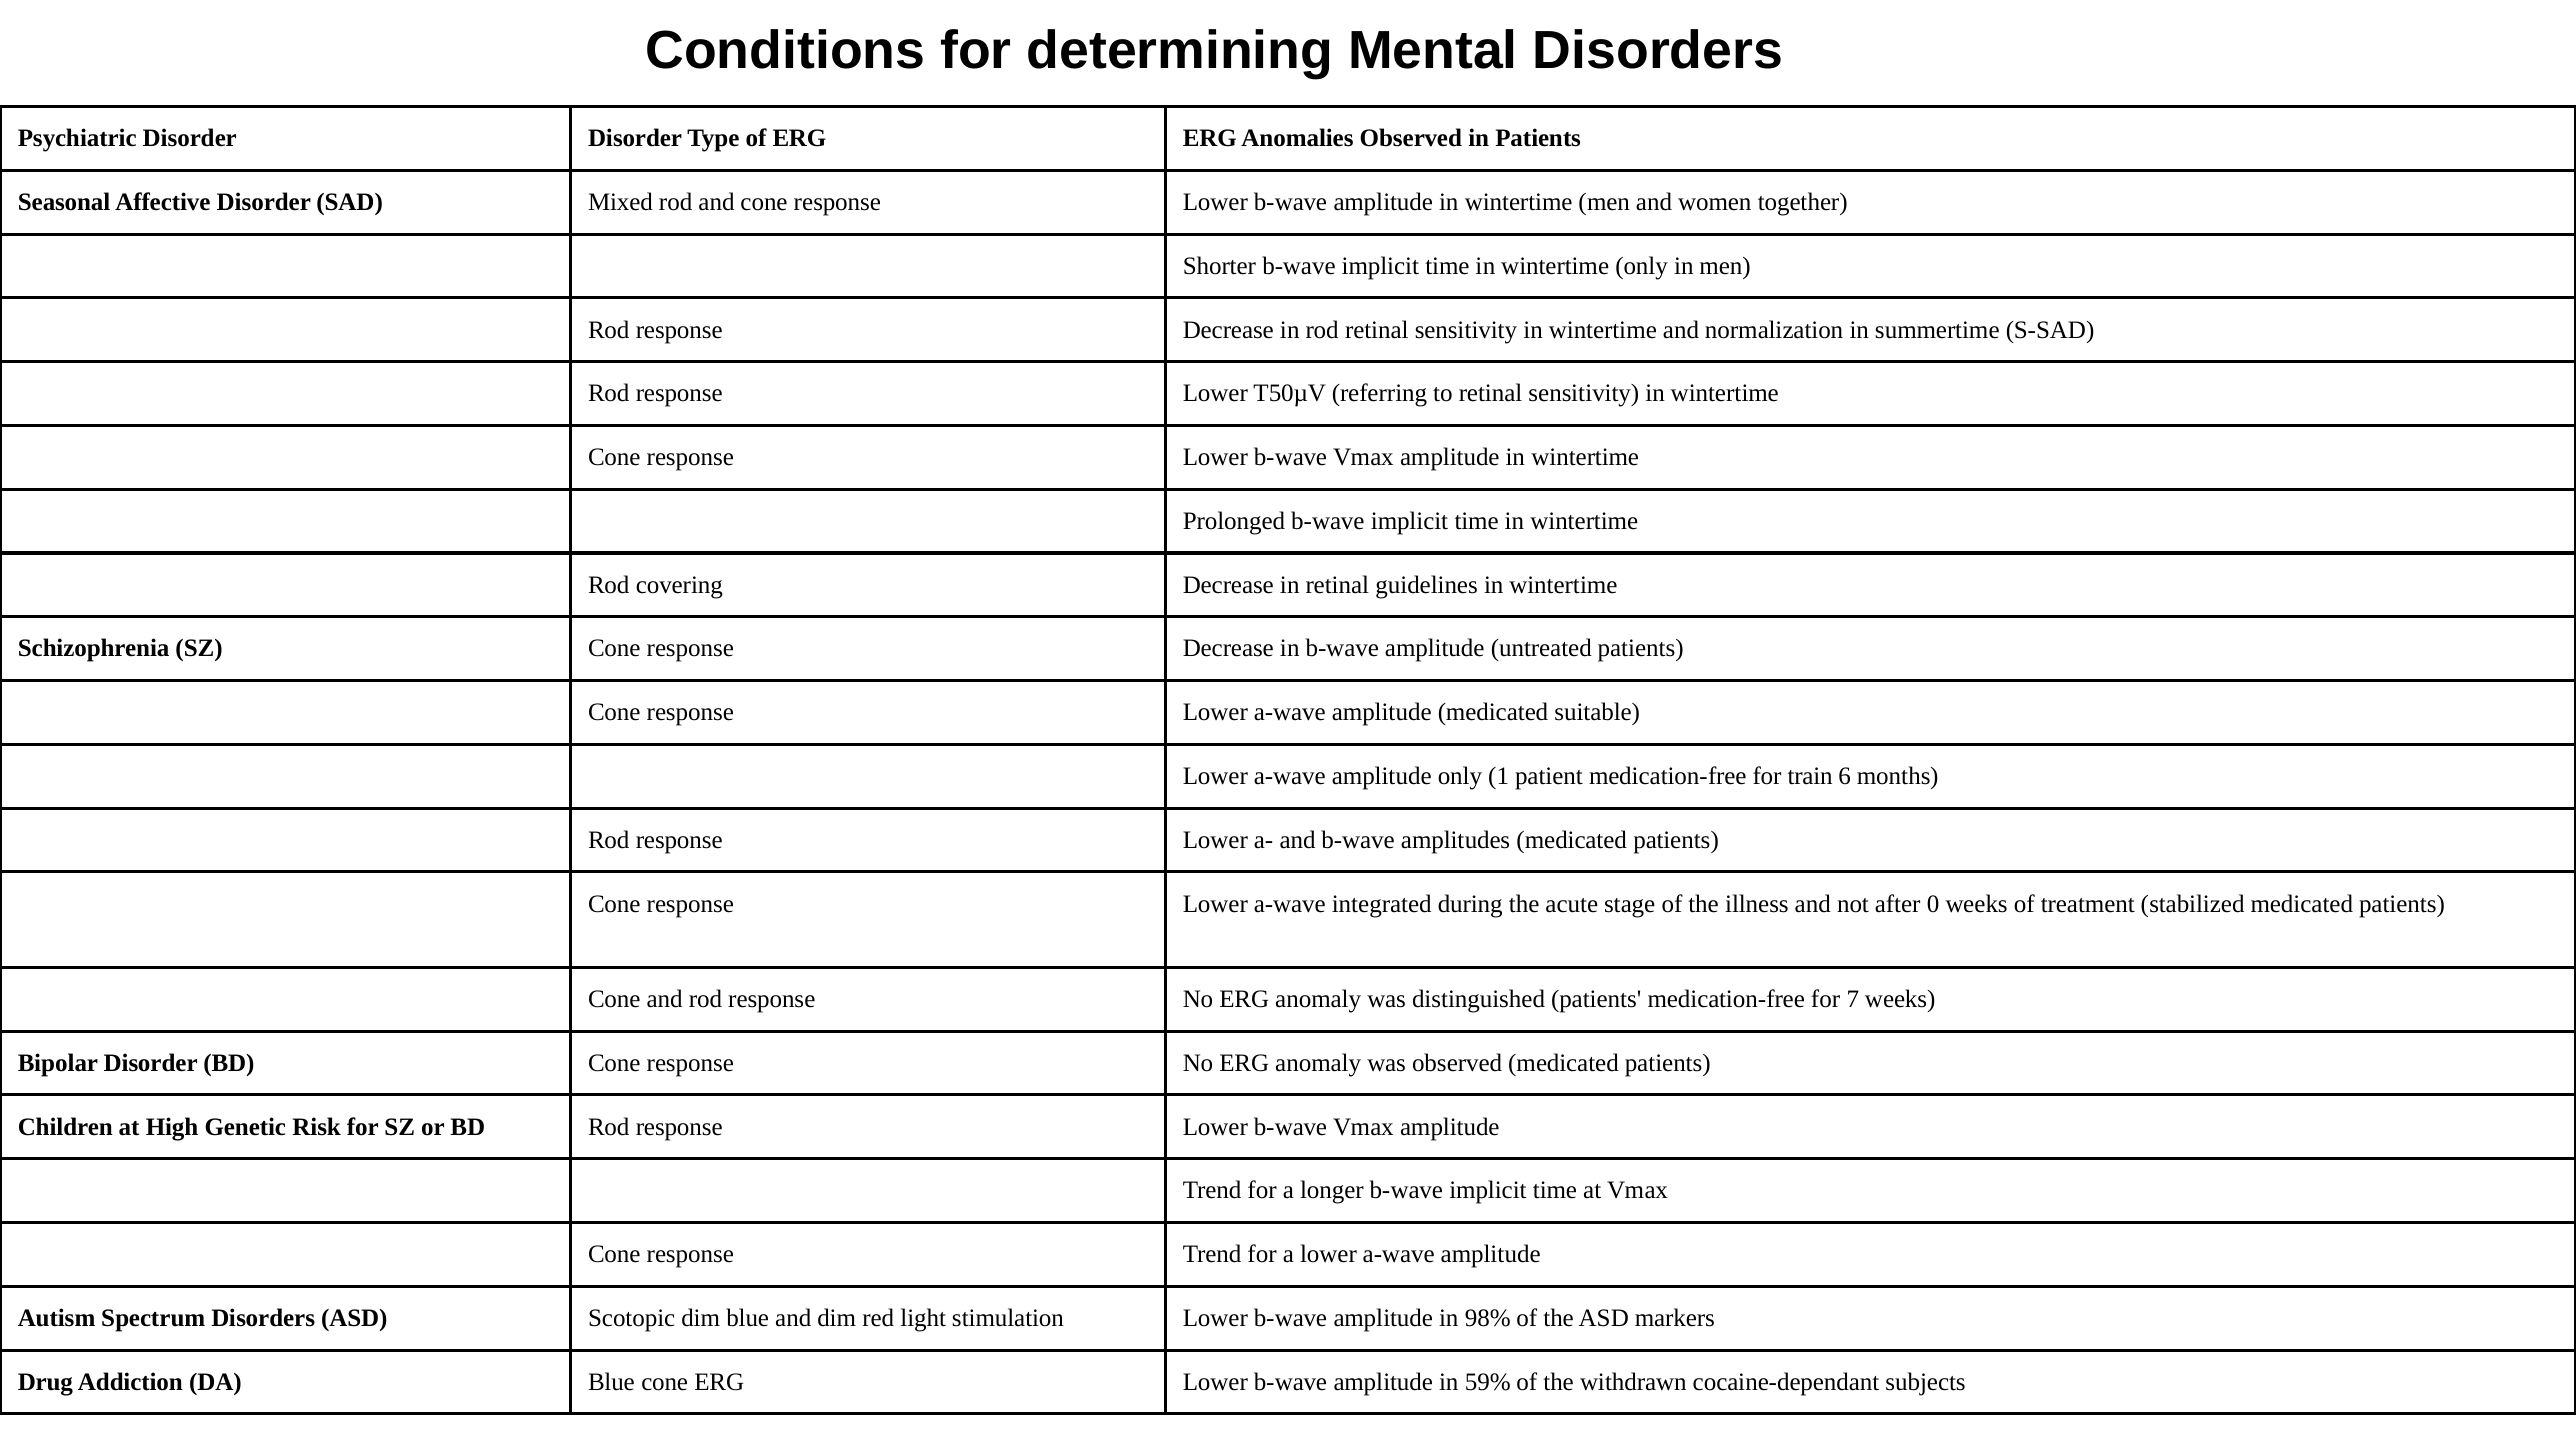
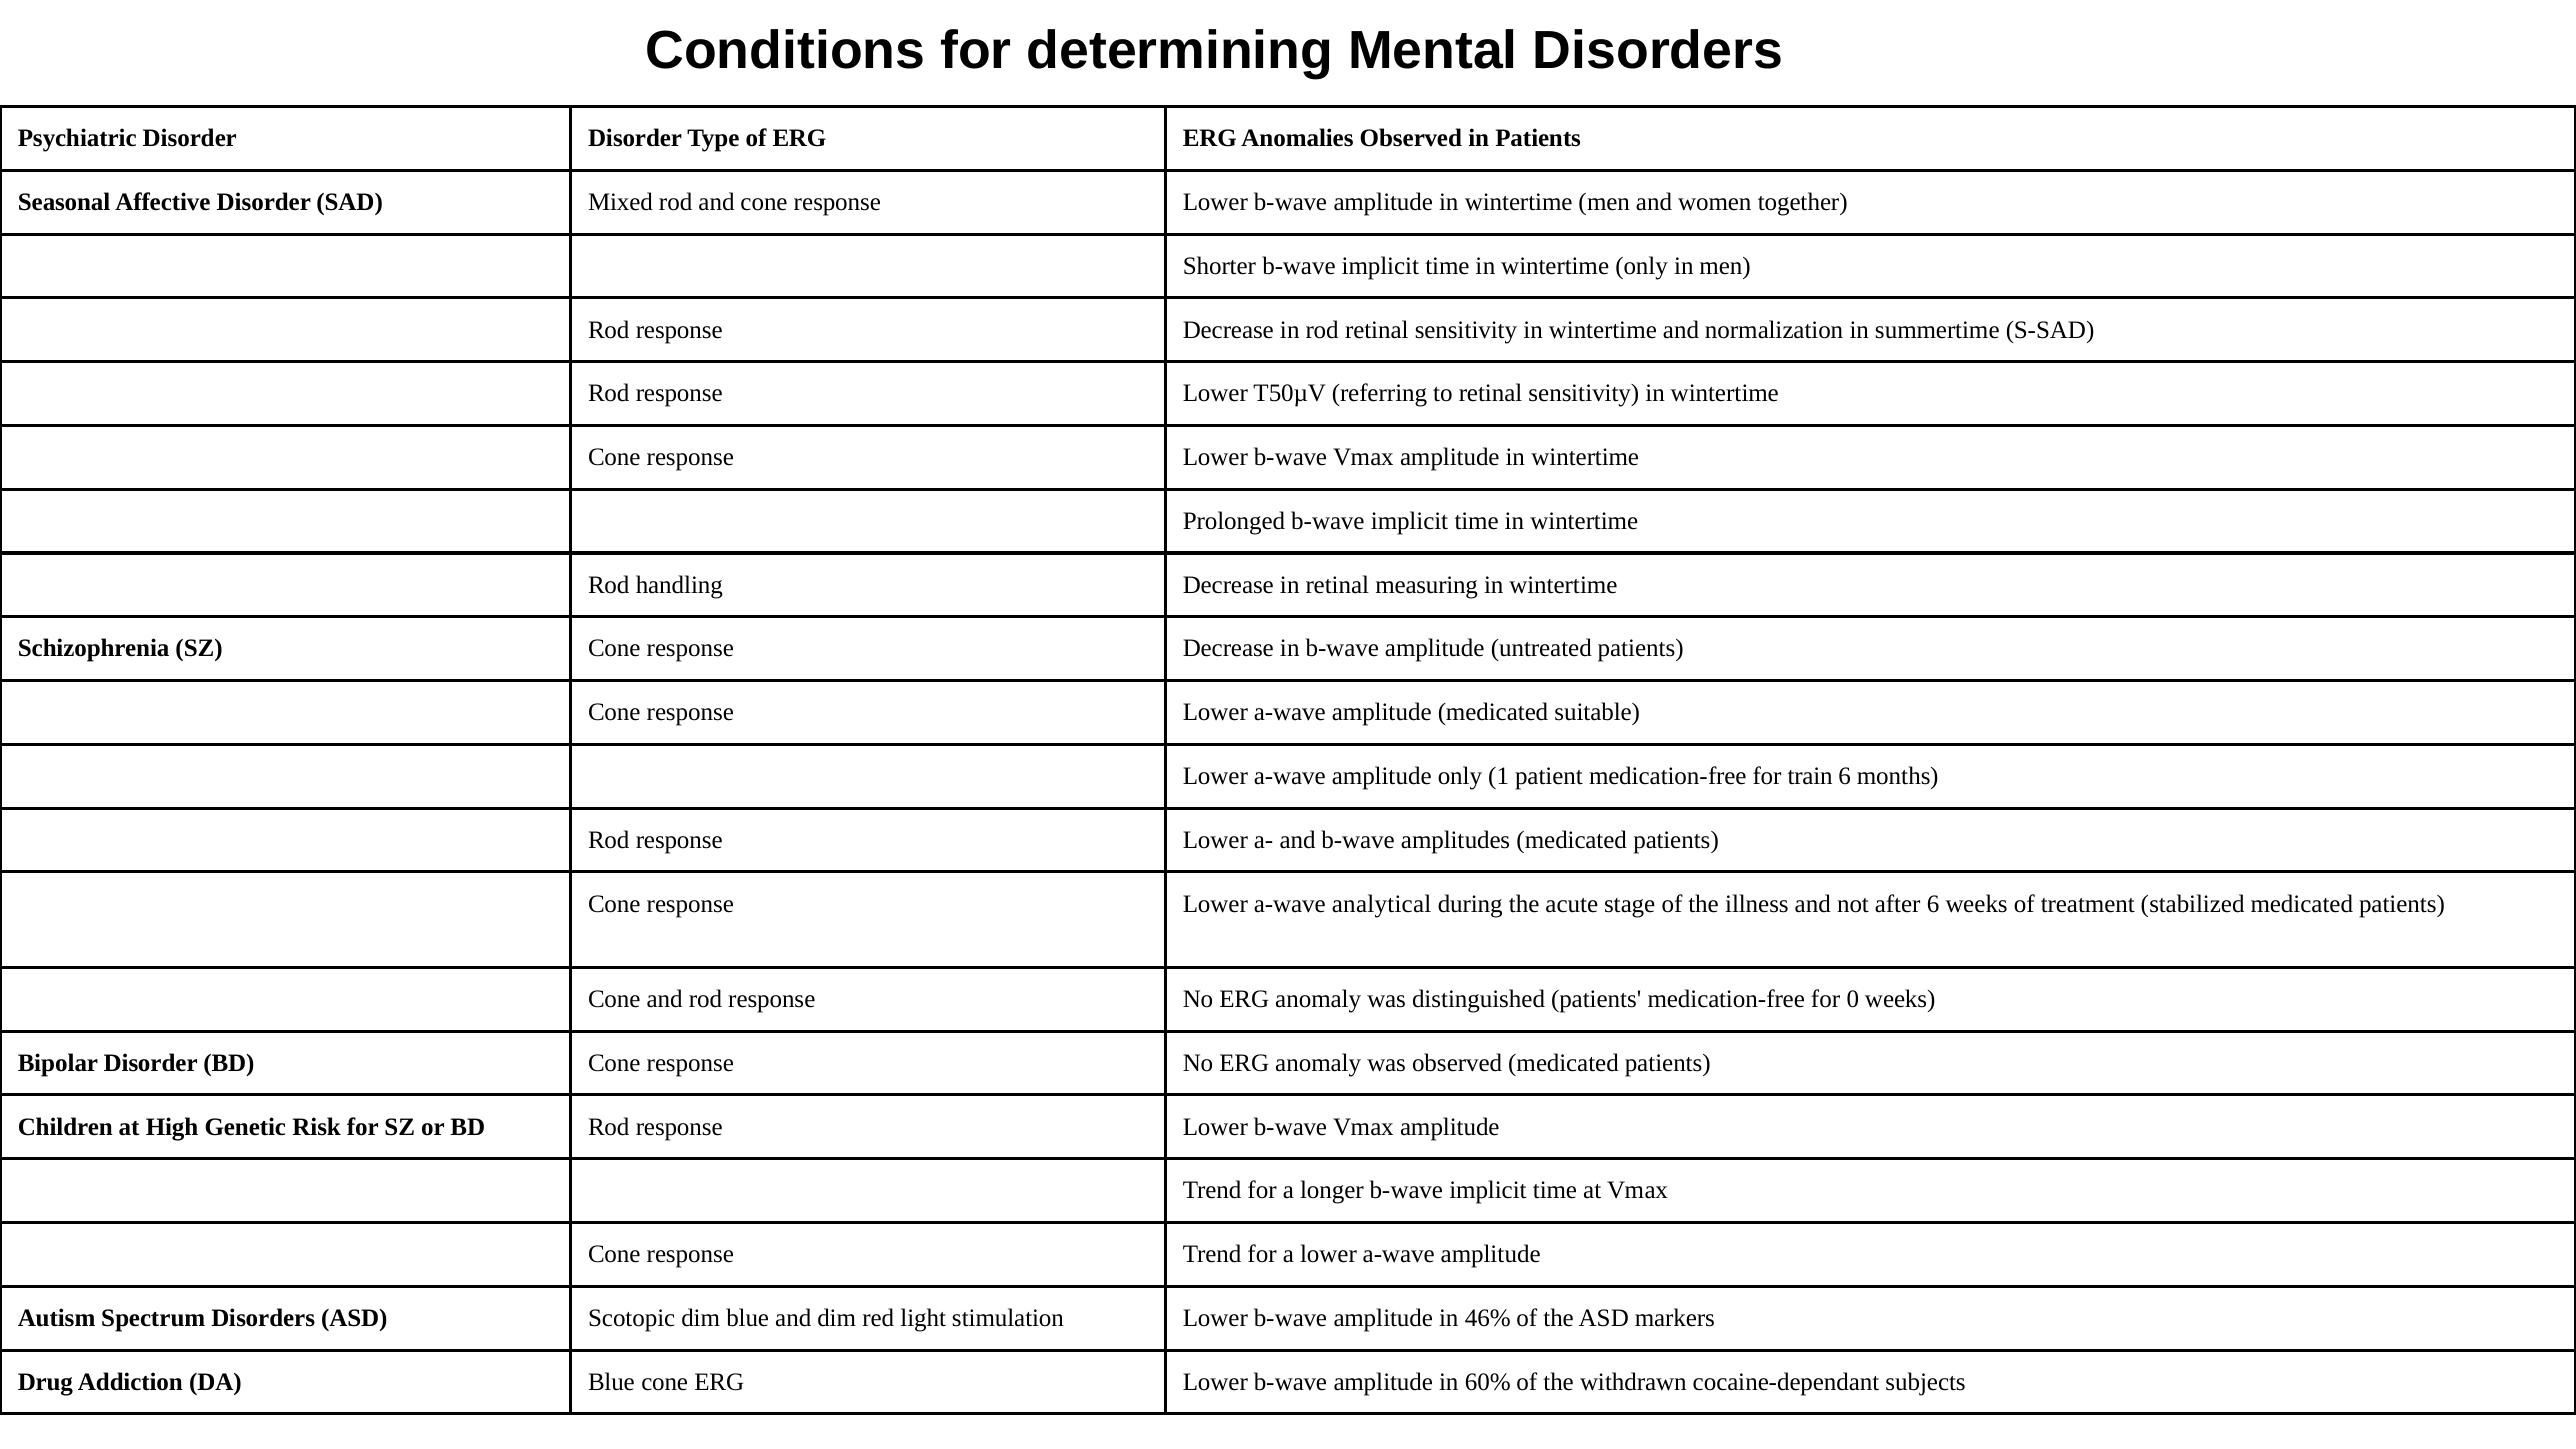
covering: covering -> handling (679, 585)
guidelines: guidelines -> measuring (1427, 585)
integrated: integrated -> analytical (1382, 904)
after 0: 0 -> 6 (1933, 904)
7: 7 -> 0 (1853, 999)
98%: 98% -> 46% (1488, 1318)
59%: 59% -> 60% (1488, 1382)
